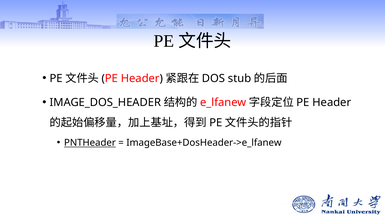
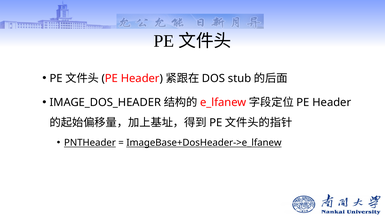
ImageBase+DosHeader->e_lfanew underline: none -> present (204, 143)
